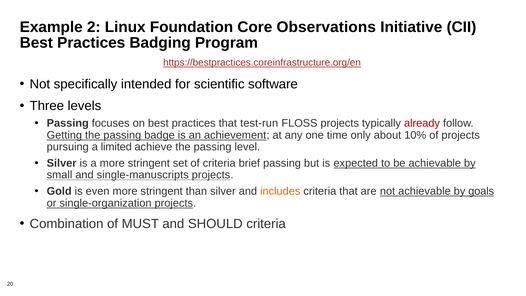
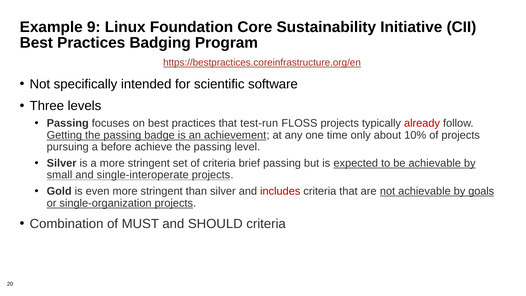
2: 2 -> 9 (94, 27)
Observations: Observations -> Sustainability (326, 27)
limited: limited -> before (116, 147)
single-manuscripts: single-manuscripts -> single-interoperate (143, 175)
includes colour: orange -> red (280, 191)
